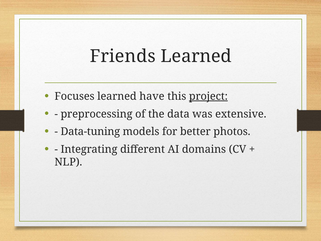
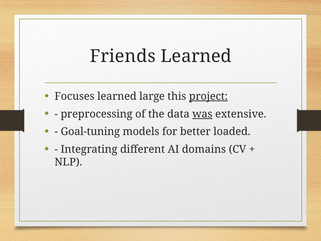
have: have -> large (152, 96)
was underline: none -> present (202, 114)
Data-tuning: Data-tuning -> Goal-tuning (90, 132)
photos: photos -> loaded (232, 132)
